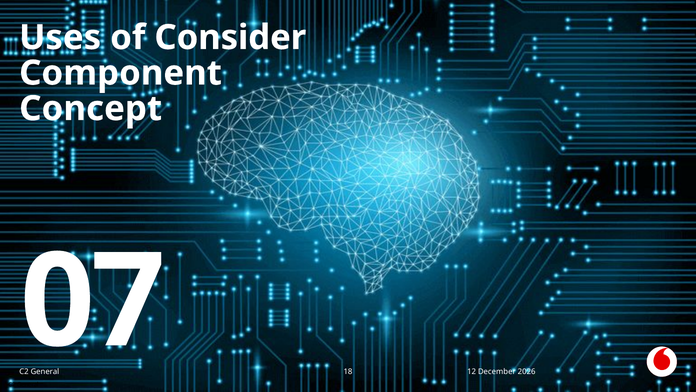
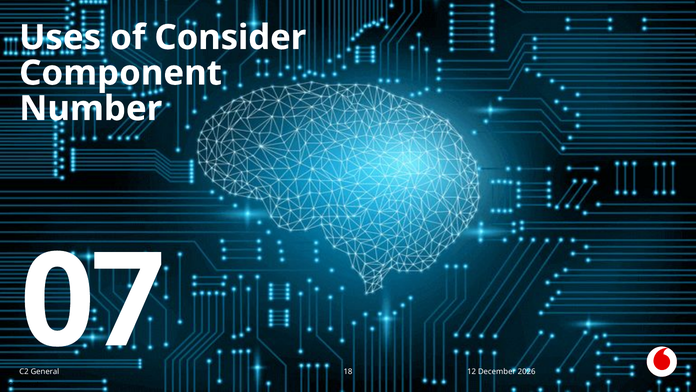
Concept: Concept -> Number (91, 108)
